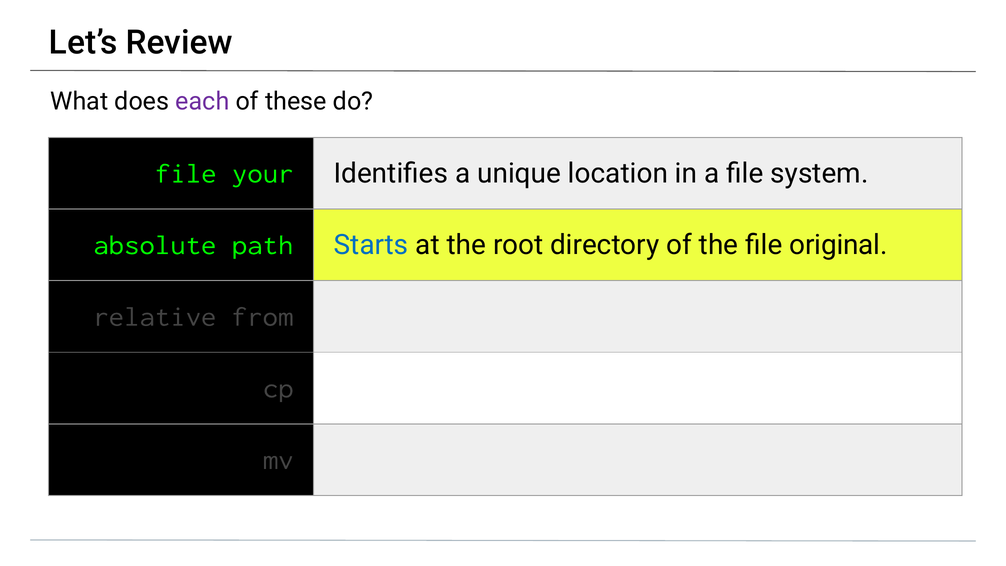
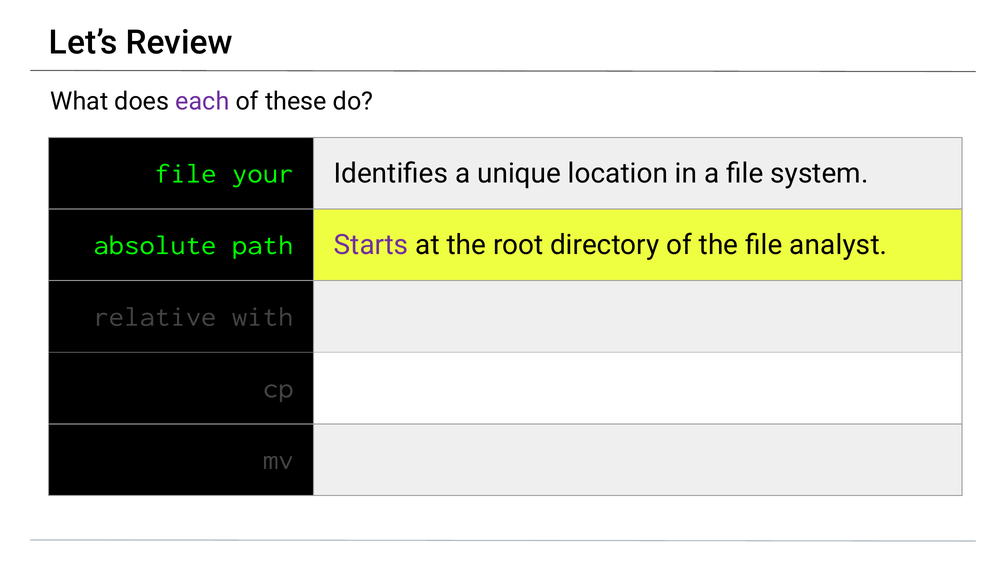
Starts colour: blue -> purple (371, 245)
original: original -> analyst (838, 245)
relative from: from -> with (263, 316)
